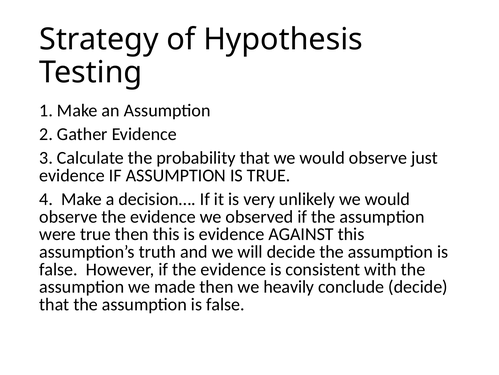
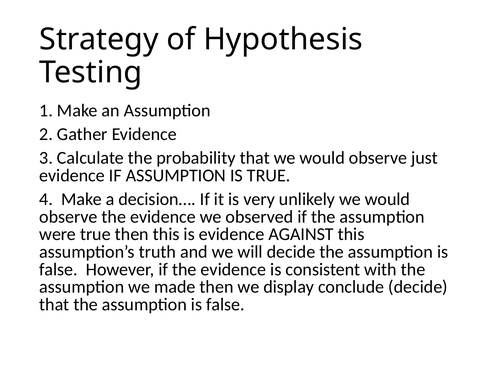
heavily: heavily -> display (289, 286)
